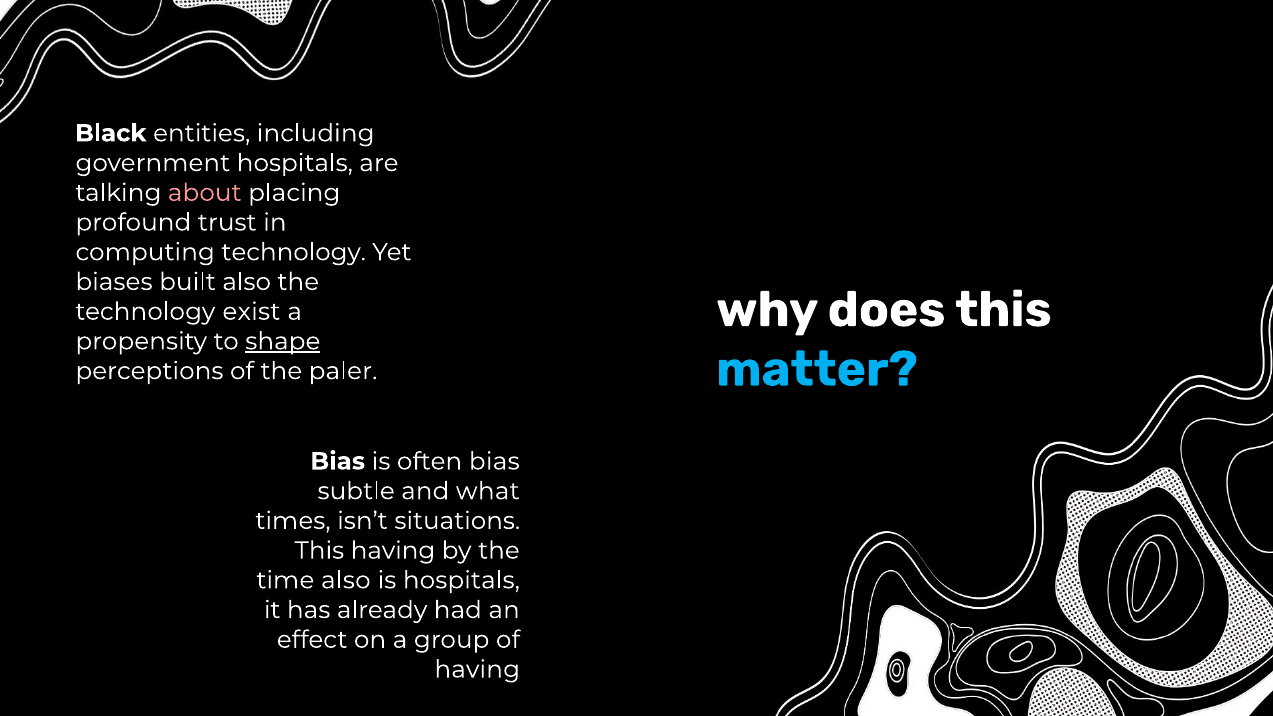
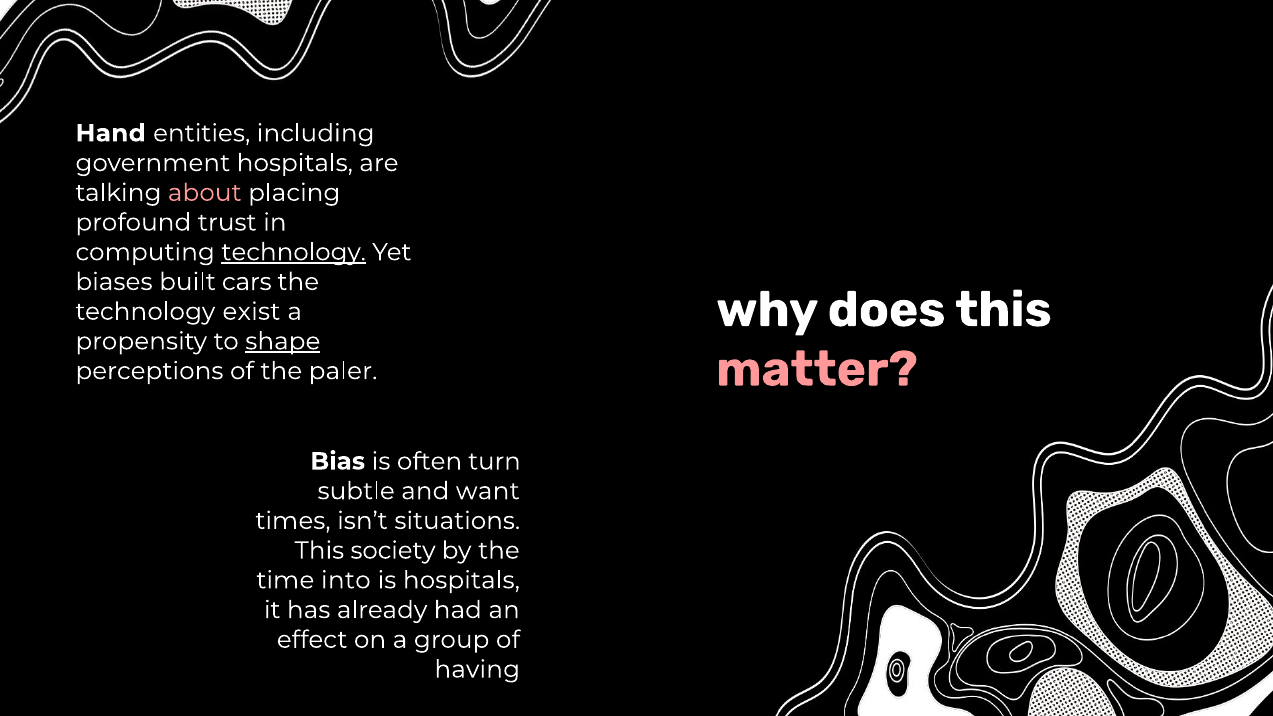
Black: Black -> Hand (111, 133)
technology underline: none -> present (294, 252)
built also: also -> cars (247, 282)
matter colour: light blue -> pink (817, 369)
often bias: bias -> turn (494, 461)
what: what -> want (488, 491)
This having: having -> society (393, 551)
time also: also -> into (346, 580)
